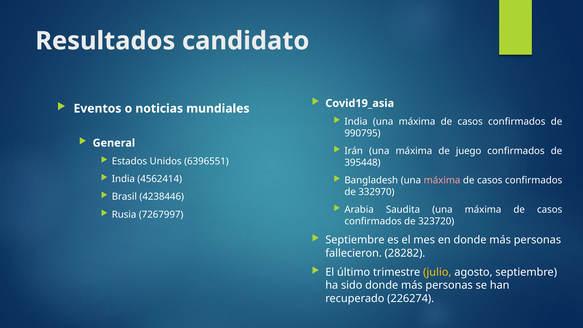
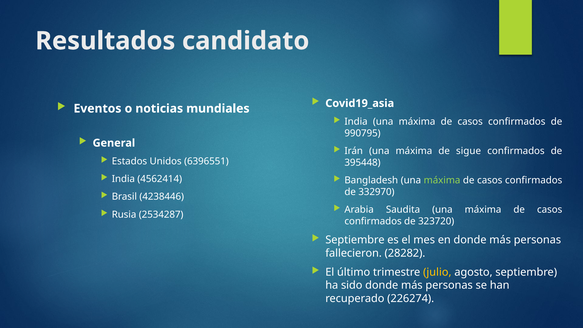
juego: juego -> sigue (469, 151)
máxima colour: pink -> light green (442, 180)
7267997: 7267997 -> 2534287 (161, 214)
